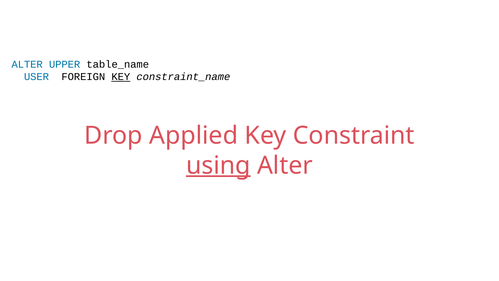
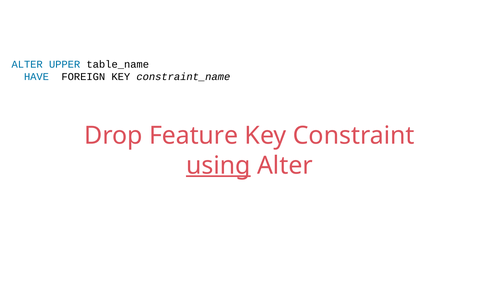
USER: USER -> HAVE (36, 77)
KEY underline: present -> none (121, 77)
Applied: Applied -> Feature (194, 135)
